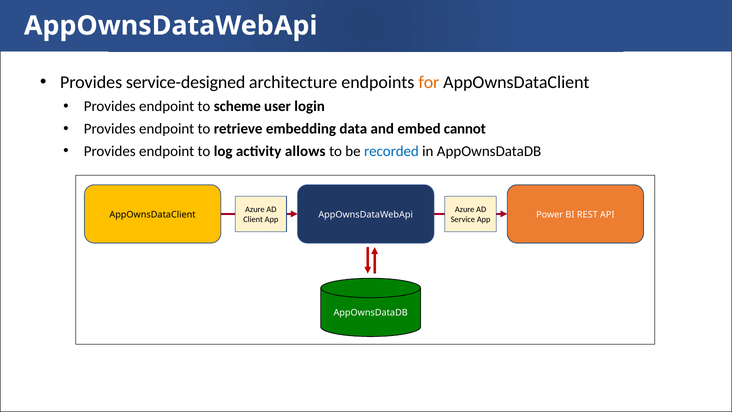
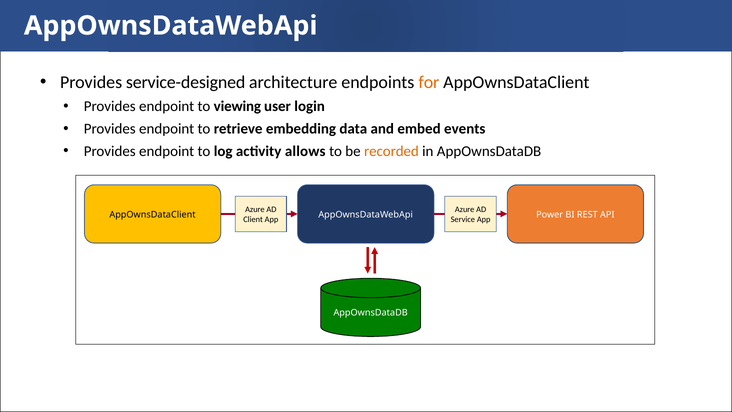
scheme: scheme -> viewing (237, 106)
cannot: cannot -> events (465, 129)
recorded colour: blue -> orange (391, 151)
